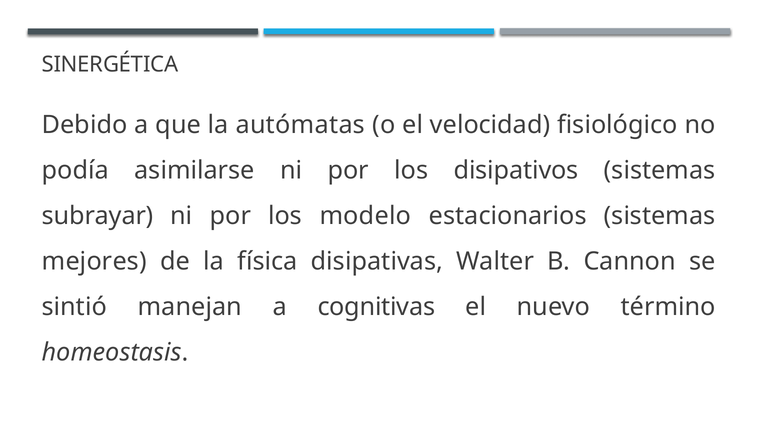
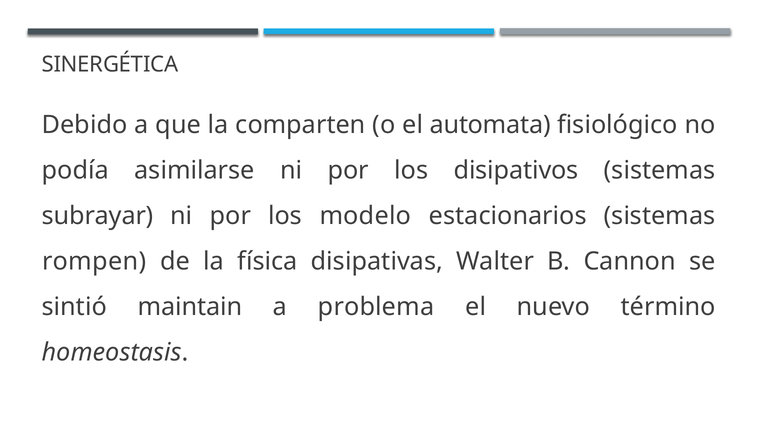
autómatas: autómatas -> comparten (300, 125)
velocidad: velocidad -> automata (490, 125)
mejores: mejores -> rompen (94, 261)
manejan: manejan -> maintain (190, 307)
cognitivas: cognitivas -> problema (376, 307)
